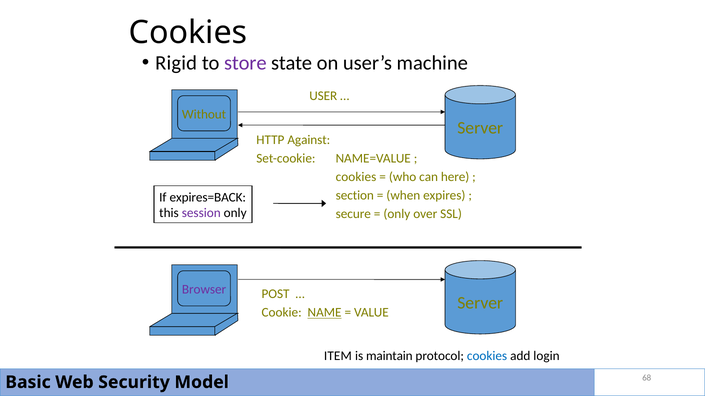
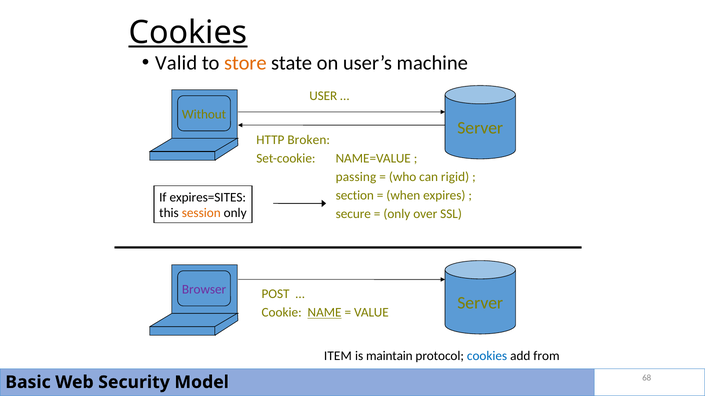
Cookies underline: none -> present (188, 33)
Rigid: Rigid -> Valid (176, 63)
store colour: purple -> orange (245, 63)
Against: Against -> Broken (309, 140)
cookies: cookies -> passing (356, 177)
here: here -> rigid (455, 177)
expires=BACK: expires=BACK -> expires=SITES (208, 197)
session colour: purple -> orange (201, 213)
login: login -> from (546, 356)
